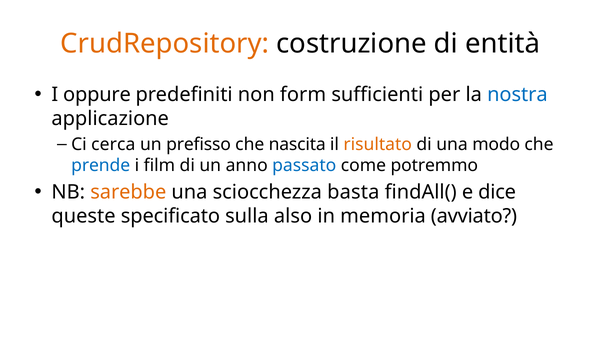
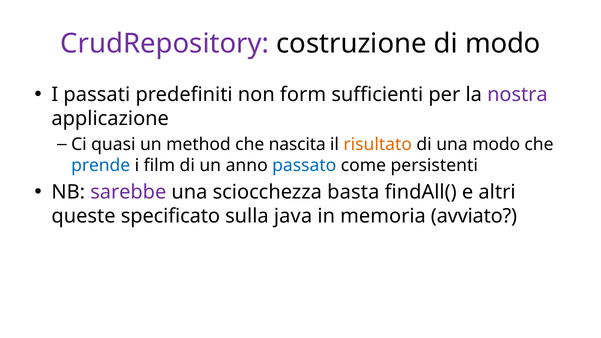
CrudRepository colour: orange -> purple (165, 44)
di entità: entità -> modo (503, 44)
oppure: oppure -> passati (97, 95)
nostra colour: blue -> purple (517, 95)
cerca: cerca -> quasi (113, 144)
prefisso: prefisso -> method (198, 144)
potremmo: potremmo -> persistenti (434, 166)
sarebbe colour: orange -> purple (128, 192)
dice: dice -> altri (497, 192)
also: also -> java (293, 216)
